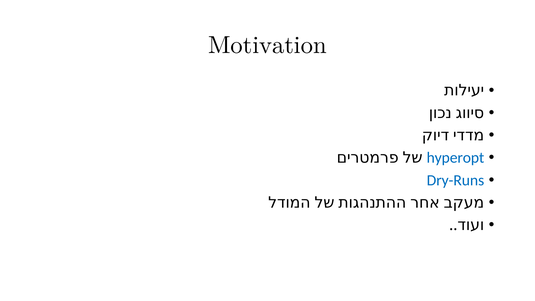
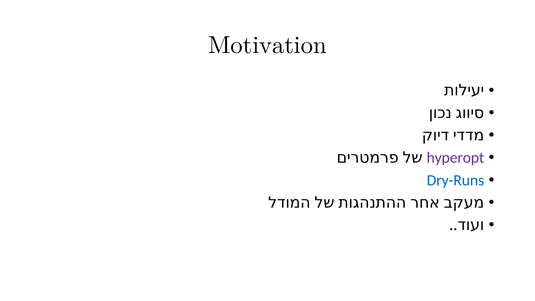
hyperopt colour: blue -> purple (455, 158)
